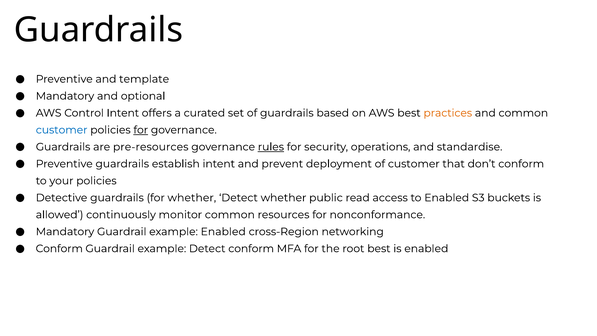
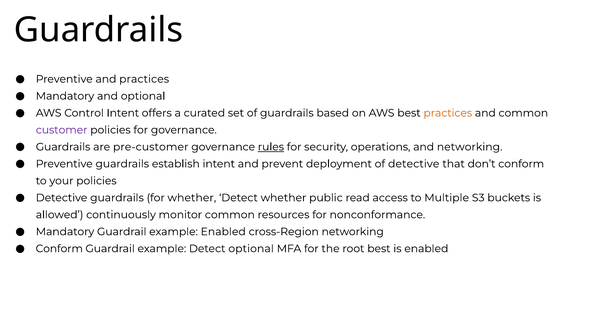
and template: template -> practices (144, 79)
customer colour: blue -> purple (62, 130)
for underline: present -> none (141, 130)
pre-resources: pre-resources -> pre-customer (151, 147)
and standardise: standardise -> networking (470, 147)
of customer: customer -> detective (414, 164)
to Enabled: Enabled -> Multiple (447, 198)
Detect conform: conform -> optional (251, 248)
